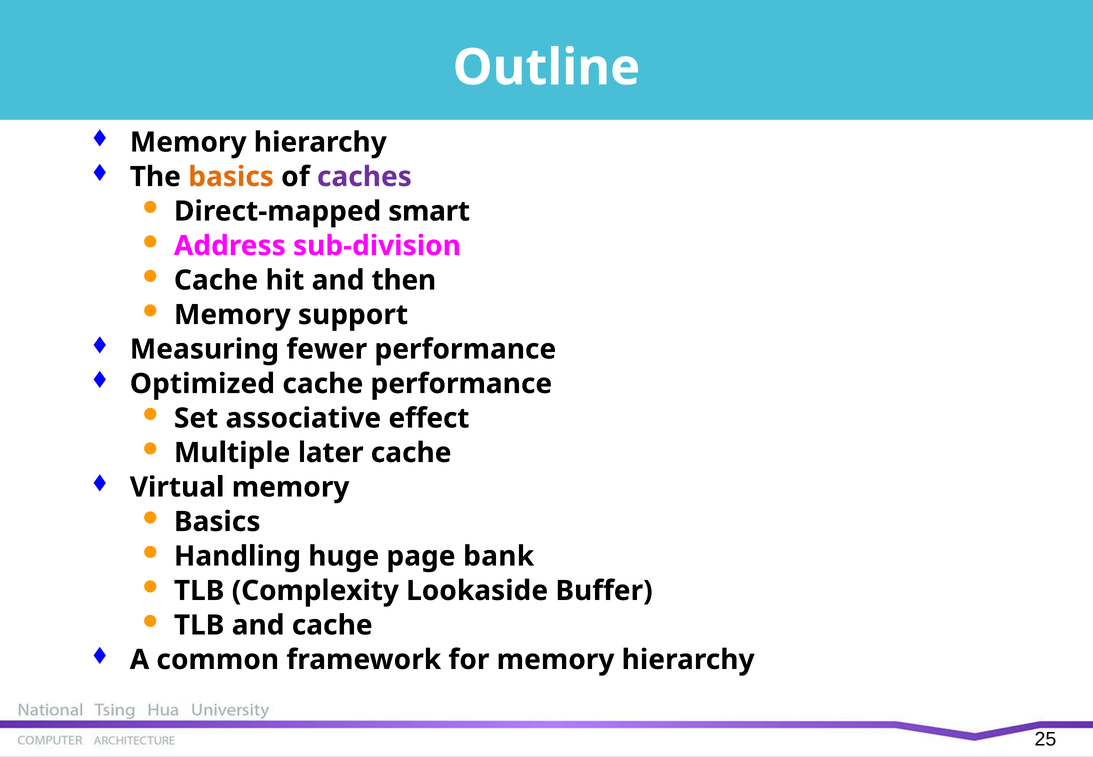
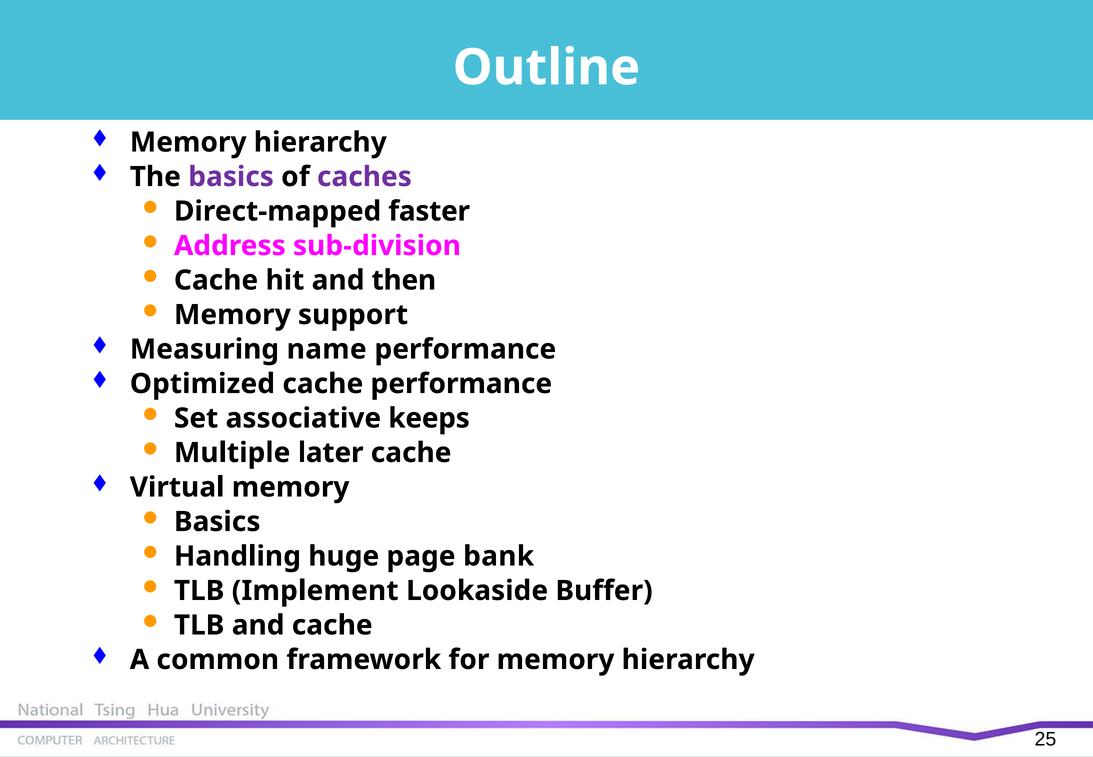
basics colour: orange -> purple (231, 177)
smart: smart -> faster (429, 211)
fewer: fewer -> name (327, 349)
effect: effect -> keeps (429, 418)
Complexity: Complexity -> Implement (315, 590)
